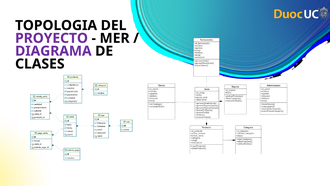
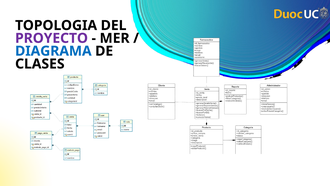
DIAGRAMA colour: purple -> blue (53, 51)
